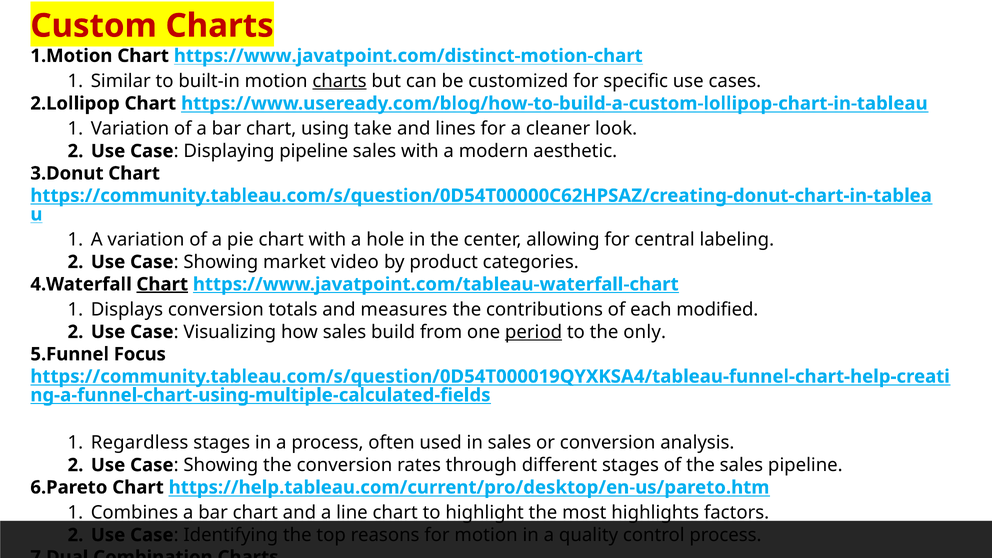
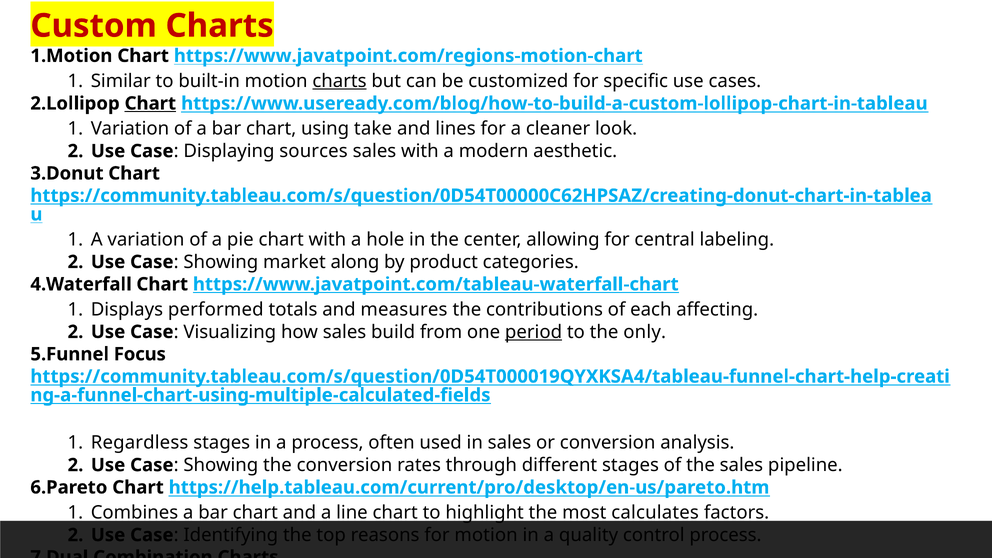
https://www.javatpoint.com/distinct-motion-chart: https://www.javatpoint.com/distinct-motion-chart -> https://www.javatpoint.com/regions-motion-chart (408, 56)
Chart underline: none -> present (150, 103)
Displaying pipeline: pipeline -> sources (314, 151)
video: video -> along (355, 262)
Chart underline: present -> none (162, 284)
Displays conversion: conversion -> performed (216, 310)
modified: modified -> affecting (717, 310)
highlights: highlights -> calculates (655, 513)
